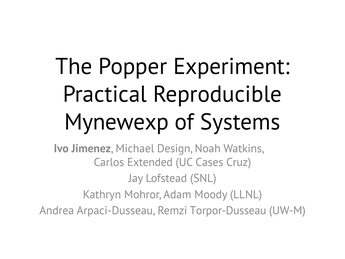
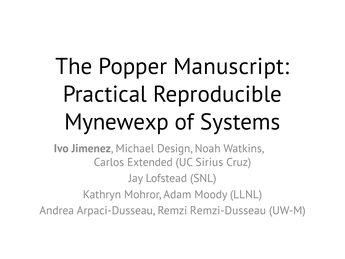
Experiment: Experiment -> Manuscript (231, 67)
Cases: Cases -> Sirius (209, 162)
Torpor-Dusseau: Torpor-Dusseau -> Remzi-Dusseau (228, 210)
